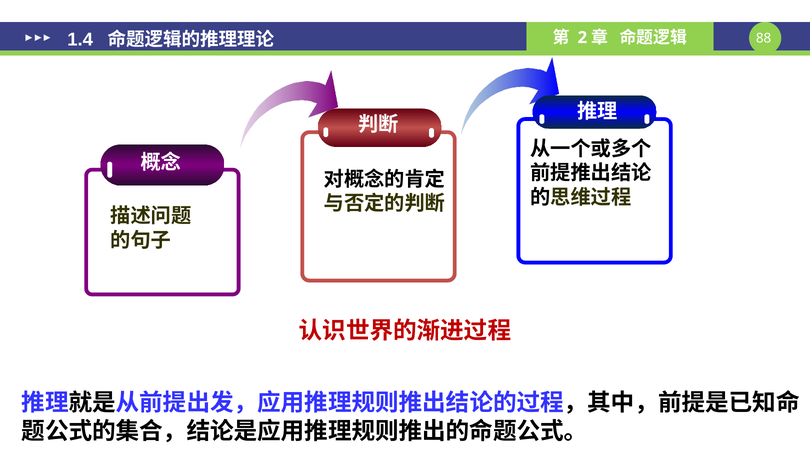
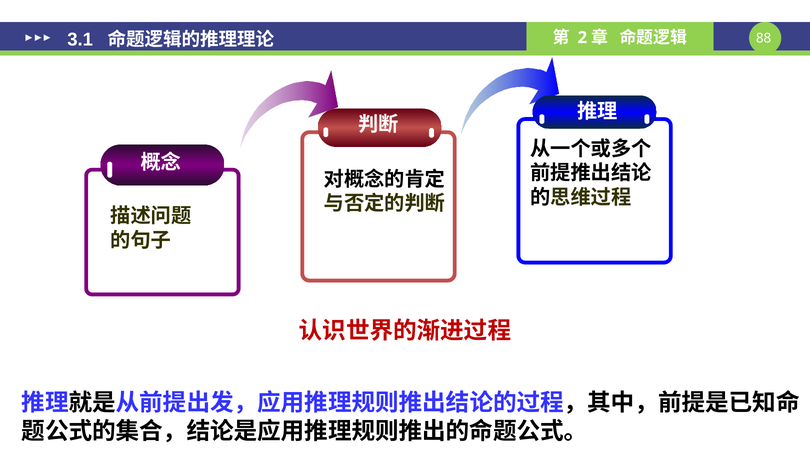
1.4: 1.4 -> 3.1 (80, 39)
